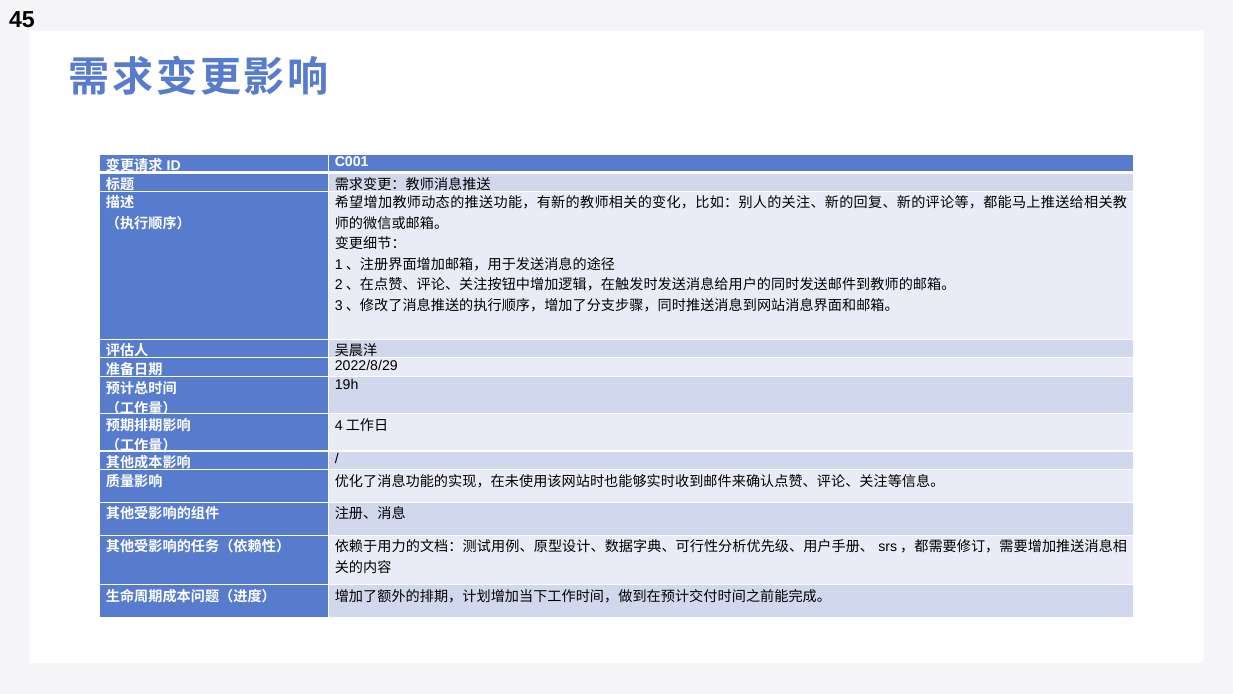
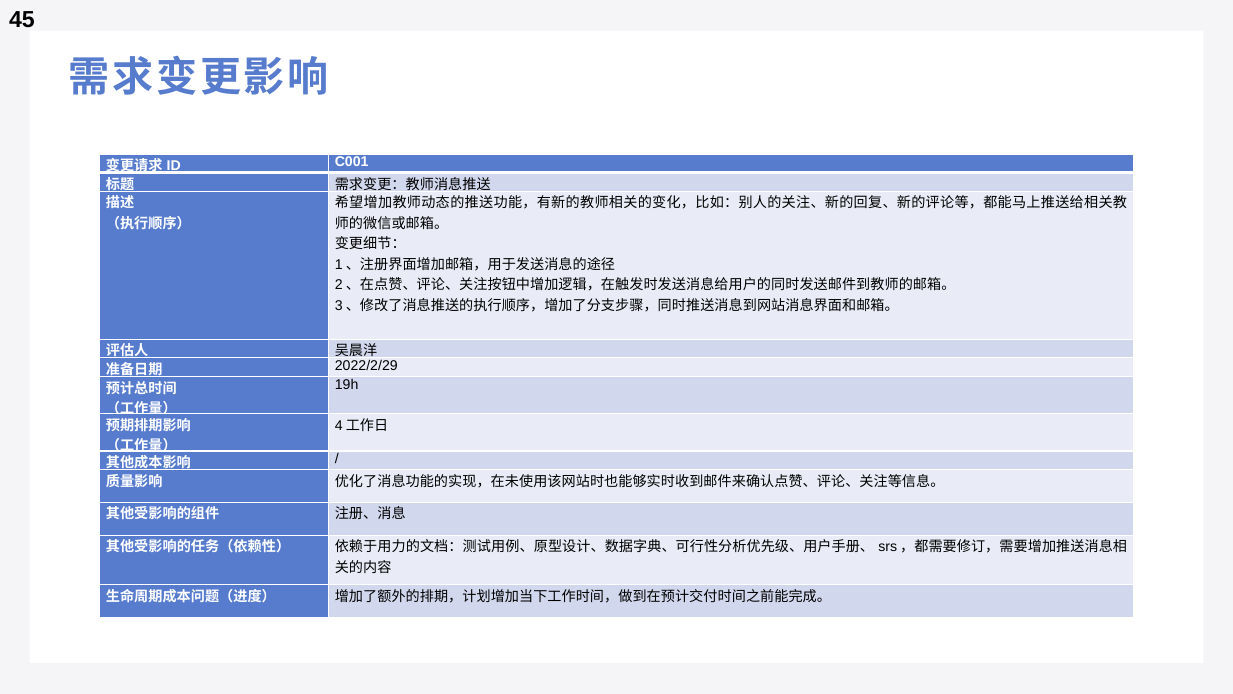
2022/8/29: 2022/8/29 -> 2022/2/29 (366, 366)
